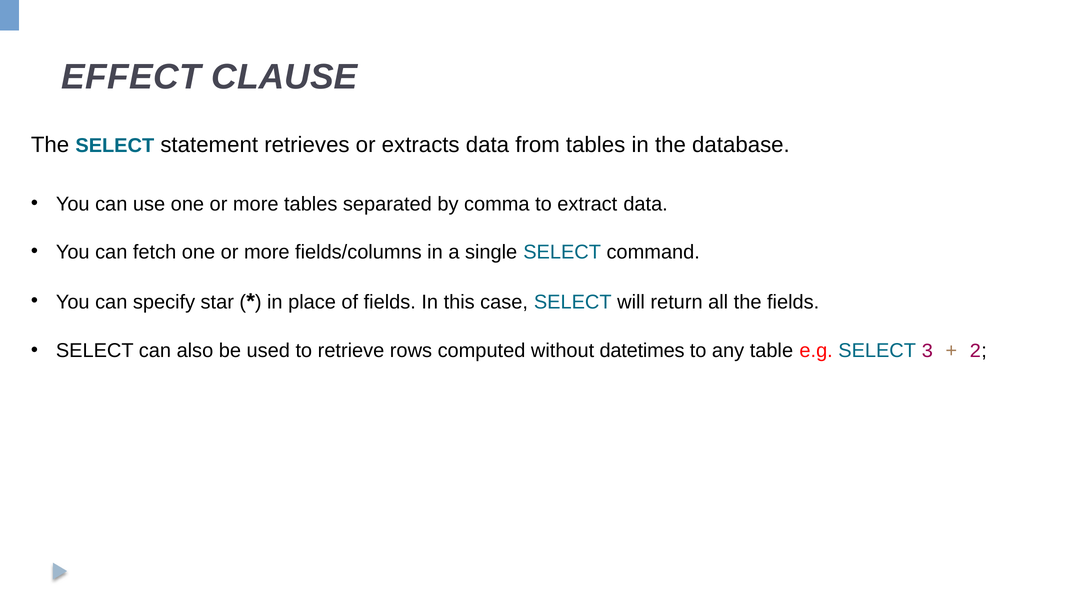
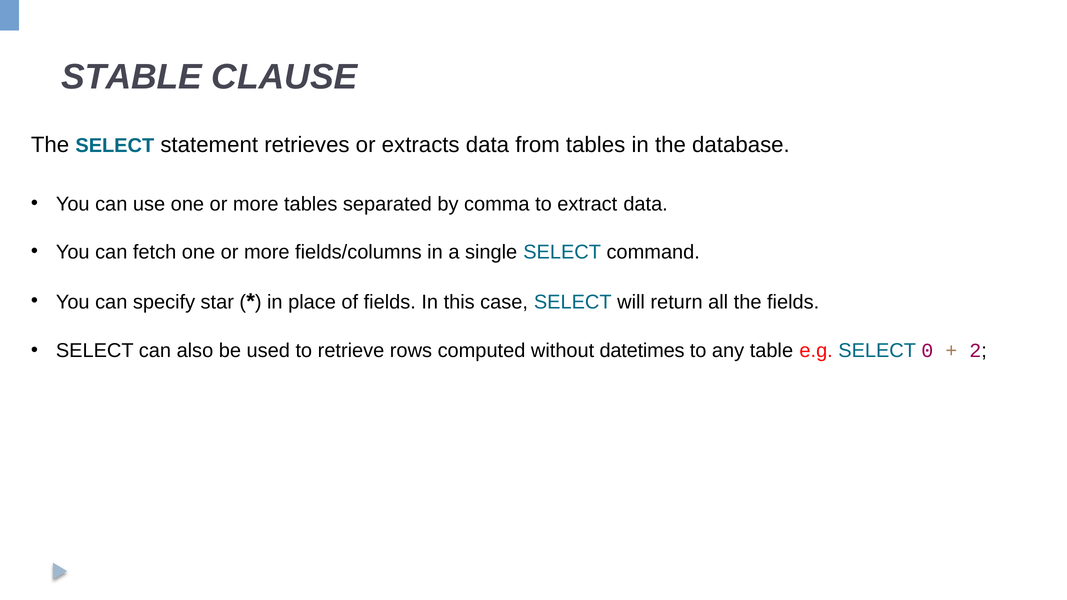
EFFECT: EFFECT -> STABLE (131, 77)
3: 3 -> 0 (927, 351)
